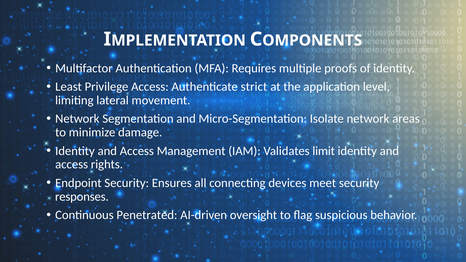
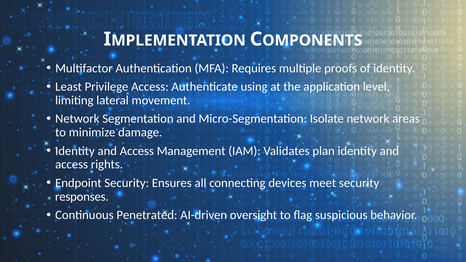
strict: strict -> using (254, 87)
limit: limit -> plan (324, 151)
